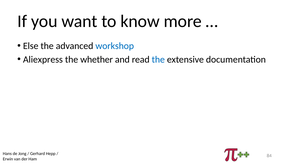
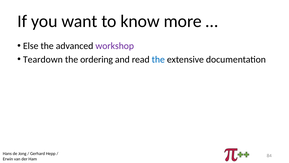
workshop colour: blue -> purple (115, 46)
Aliexpress: Aliexpress -> Teardown (43, 59)
whether: whether -> ordering (97, 59)
